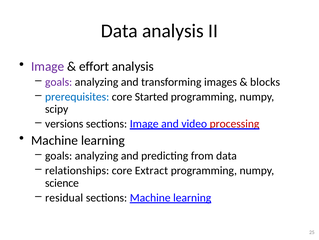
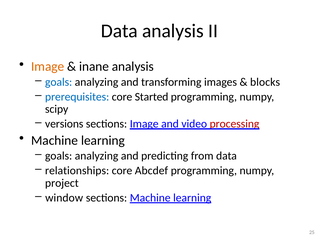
Image colour: purple -> orange (48, 66)
effort: effort -> inane (94, 66)
goals colour: purple -> blue (59, 82)
Extract: Extract -> Abcdef (151, 170)
science: science -> project (62, 182)
residual: residual -> window (64, 197)
